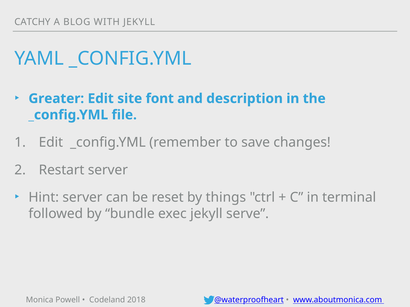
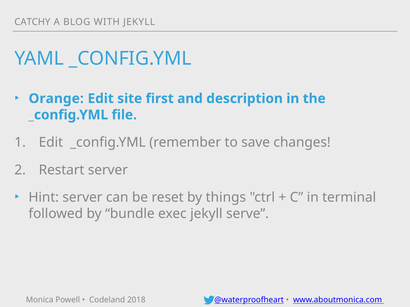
Greater: Greater -> Orange (56, 99)
font: font -> first (160, 99)
